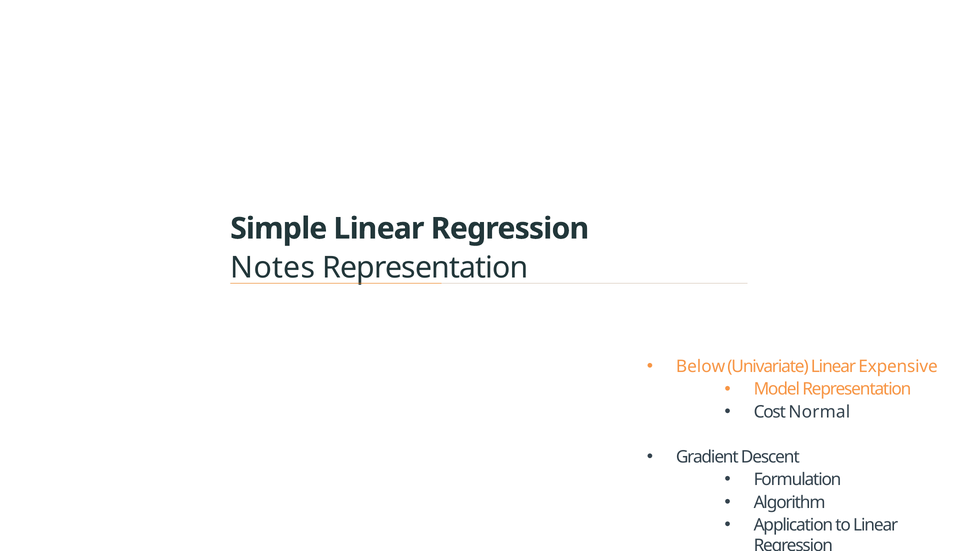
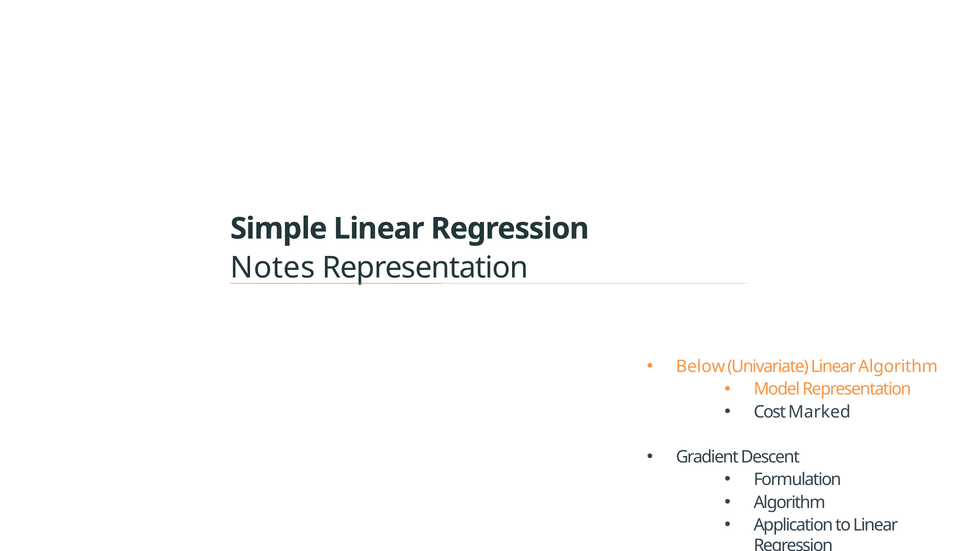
Linear Expensive: Expensive -> Algorithm (898, 367)
Normal: Normal -> Marked (819, 412)
